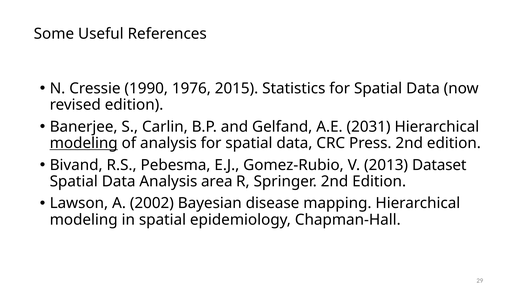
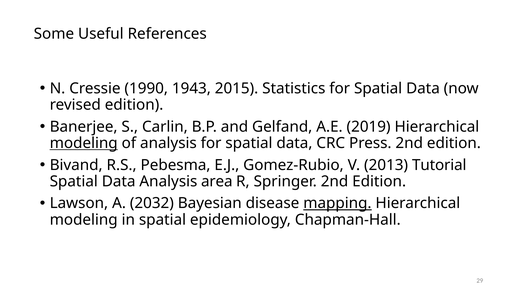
1976: 1976 -> 1943 (191, 88)
2031: 2031 -> 2019 (369, 127)
Dataset: Dataset -> Tutorial (439, 165)
2002: 2002 -> 2032 (152, 203)
mapping underline: none -> present (337, 203)
